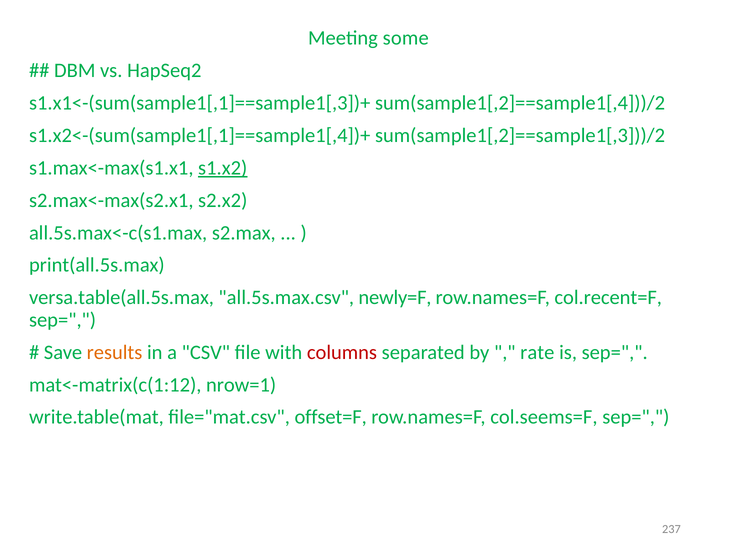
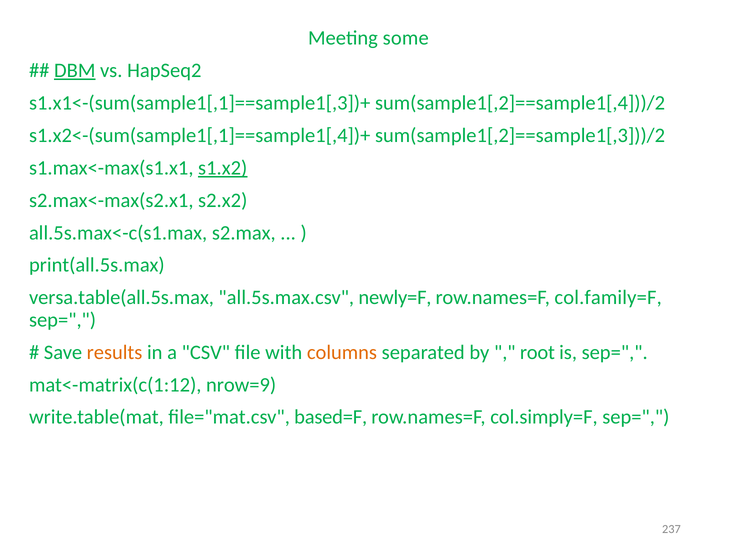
DBM underline: none -> present (75, 70)
col.recent=F: col.recent=F -> col.family=F (608, 298)
columns colour: red -> orange (342, 352)
rate: rate -> root (537, 352)
nrow=1: nrow=1 -> nrow=9 (241, 385)
offset=F: offset=F -> based=F (331, 417)
col.seems=F: col.seems=F -> col.simply=F (544, 417)
